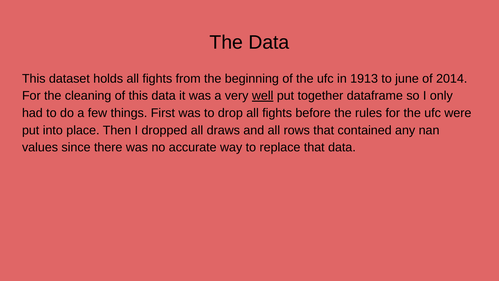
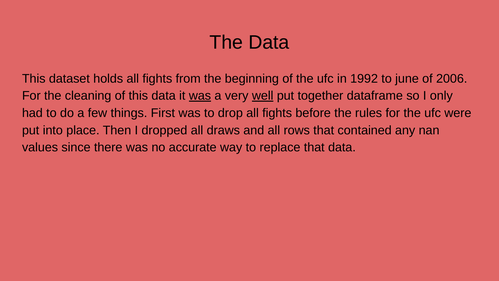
1913: 1913 -> 1992 (364, 78)
2014: 2014 -> 2006 (452, 78)
was underline: none -> present (200, 96)
